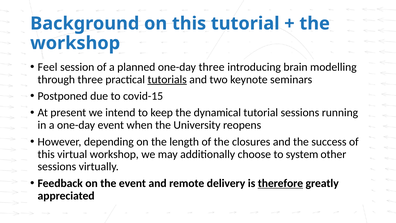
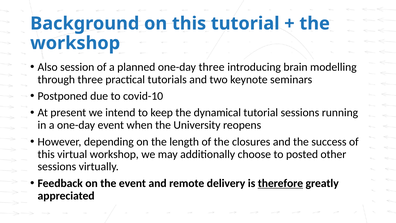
Feel: Feel -> Also (48, 67)
tutorials underline: present -> none (167, 79)
covid-15: covid-15 -> covid-10 (143, 96)
system: system -> posted (302, 154)
